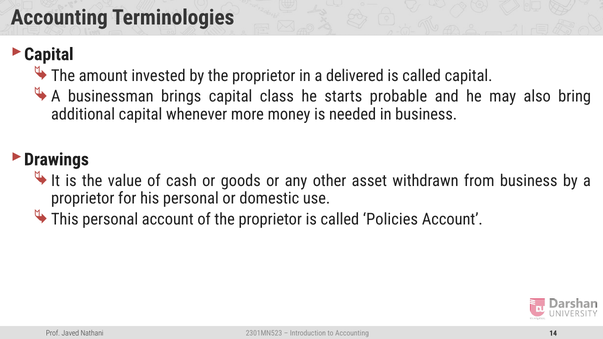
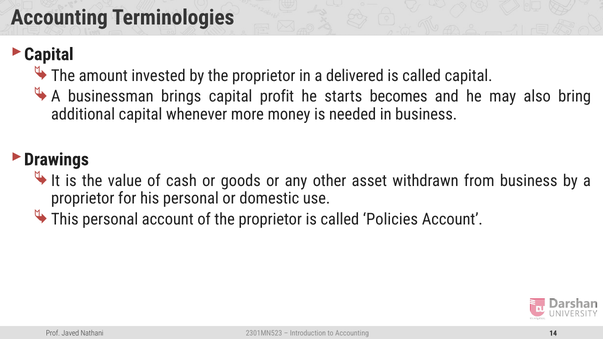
class: class -> profit (277, 97)
probable: probable -> becomes (399, 97)
